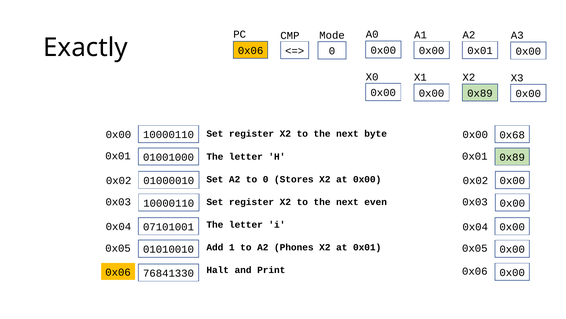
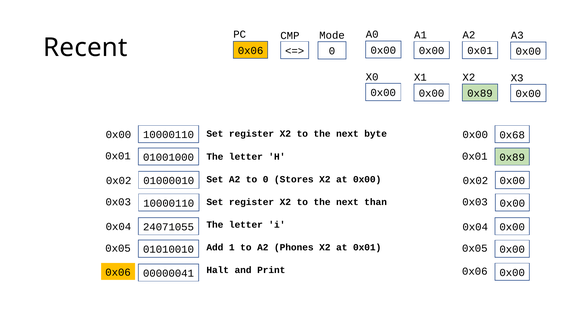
Exactly: Exactly -> Recent (85, 48)
even: even -> than (376, 202)
07101001: 07101001 -> 24071055 (169, 227)
76841330: 76841330 -> 00000041 (169, 273)
